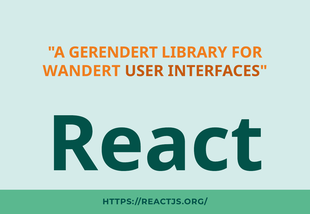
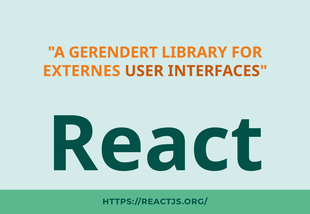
WANDERT: WANDERT -> EXTERNES (82, 71)
